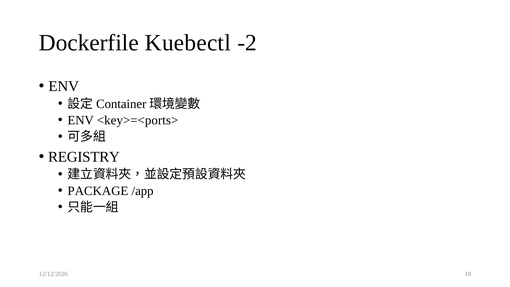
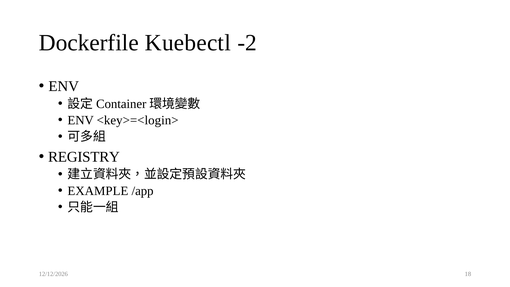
<key>=<ports>: <key>=<ports> -> <key>=<login> (138, 120)
PACKAGE: PACKAGE -> EXAMPLE (98, 191)
